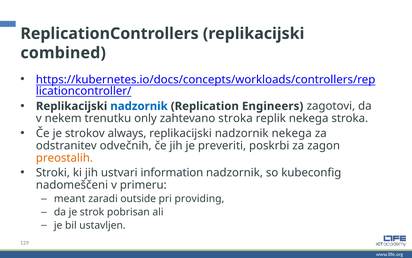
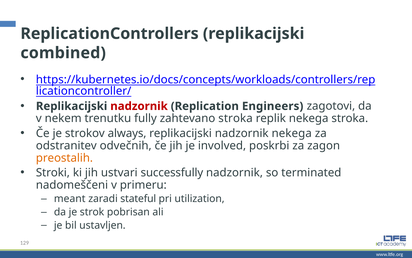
nadzornik colour: blue -> red (139, 106)
only: only -> fully (145, 118)
preveriti: preveriti -> involved (222, 145)
information: information -> successfully (172, 172)
kubeconfig: kubeconfig -> terminated (311, 172)
outside: outside -> stateful (138, 198)
providing: providing -> utilization (200, 198)
